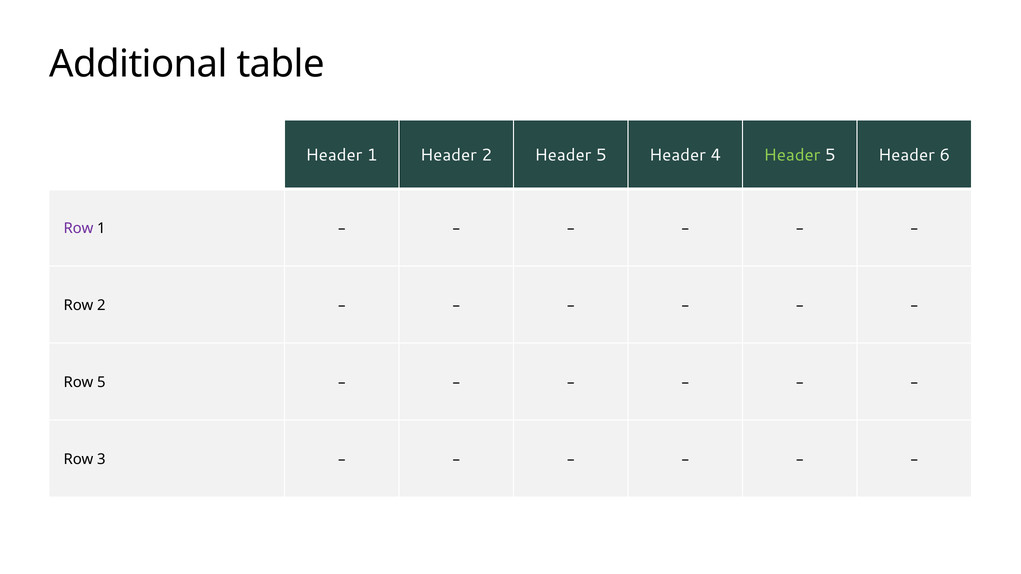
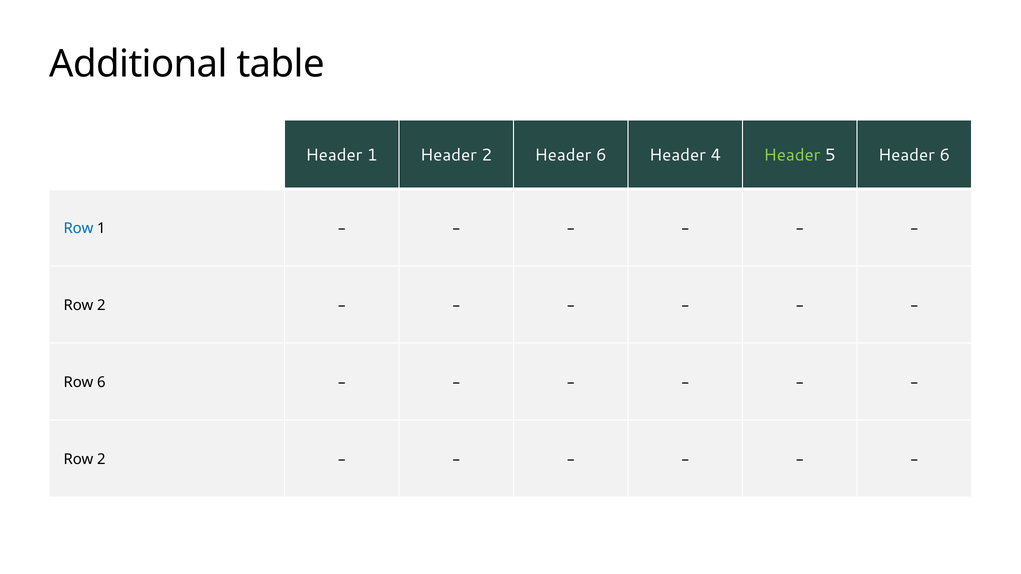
2 Header 5: 5 -> 6 (601, 155)
Row colour: purple -> blue (78, 228)
Row 5: 5 -> 6 (101, 382)
3: 3 -> 2 (101, 460)
